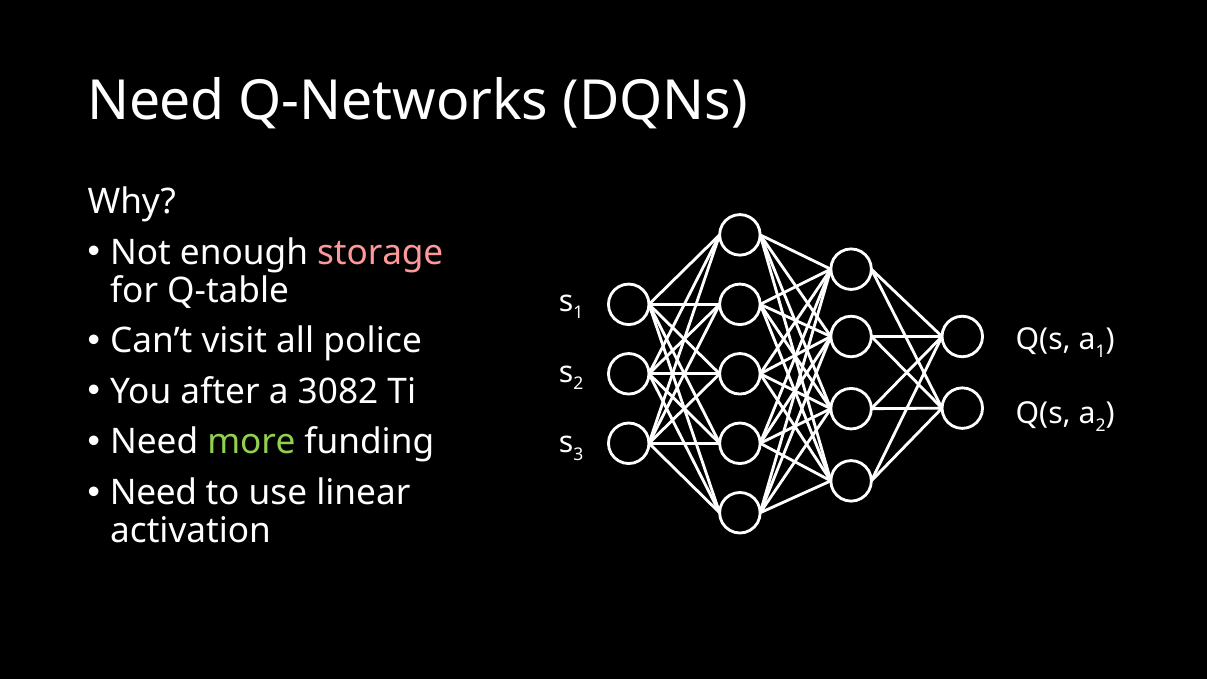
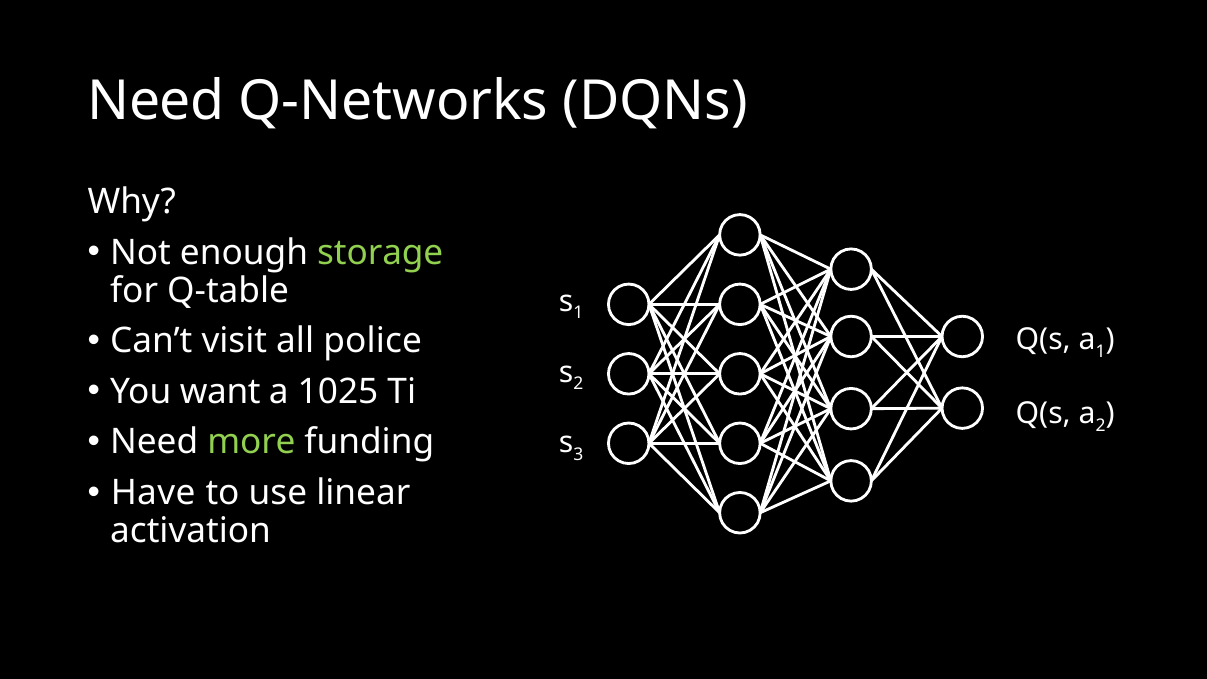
storage colour: pink -> light green (380, 252)
after: after -> want (220, 392)
3082: 3082 -> 1025 (338, 392)
Need: Need -> Have (153, 493)
